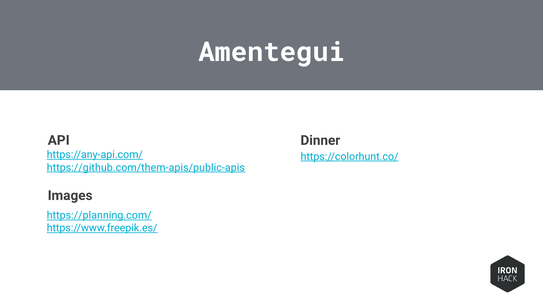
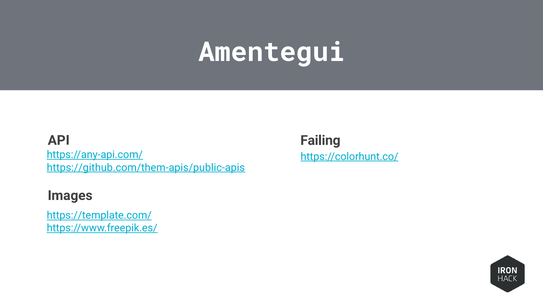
Dinner: Dinner -> Failing (320, 140)
https://planning.com/: https://planning.com/ -> https://template.com/ (99, 215)
